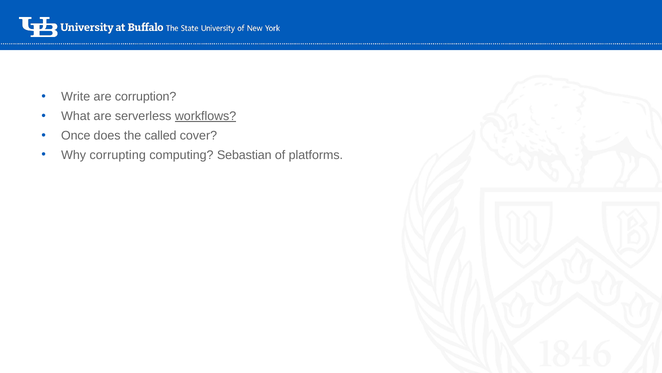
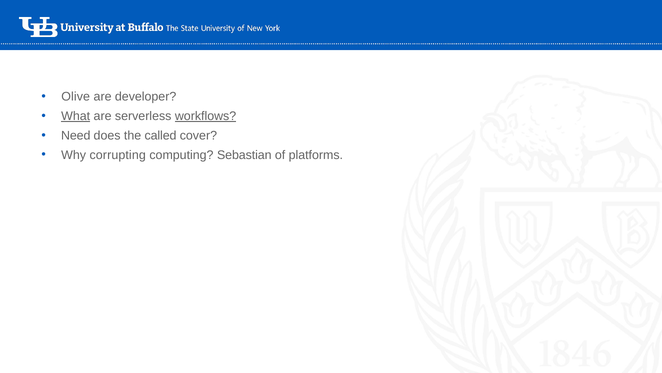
Write: Write -> Olive (76, 97)
corruption: corruption -> developer (146, 97)
What underline: none -> present (76, 116)
Once: Once -> Need (76, 135)
